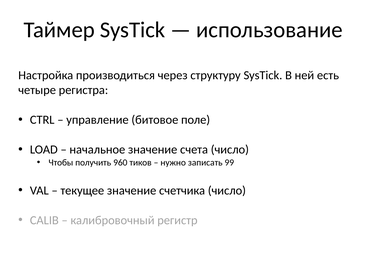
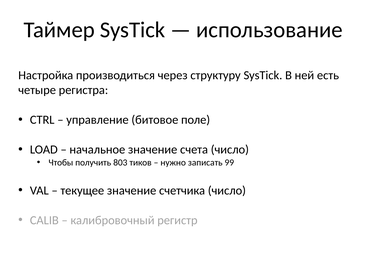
960: 960 -> 803 (120, 162)
